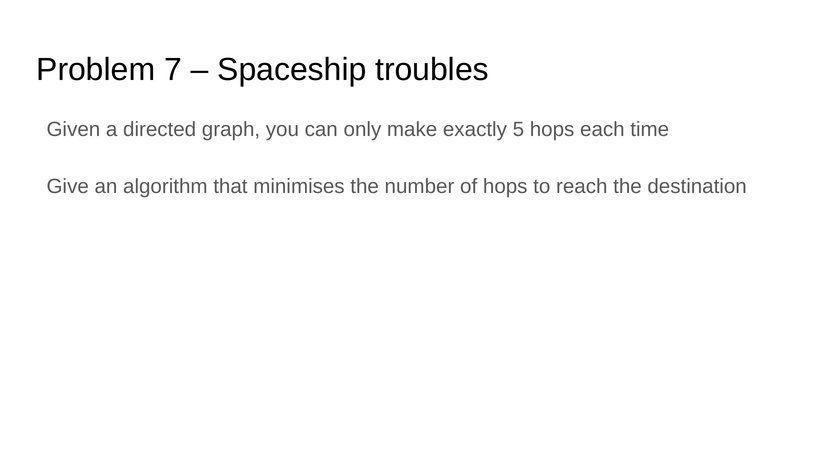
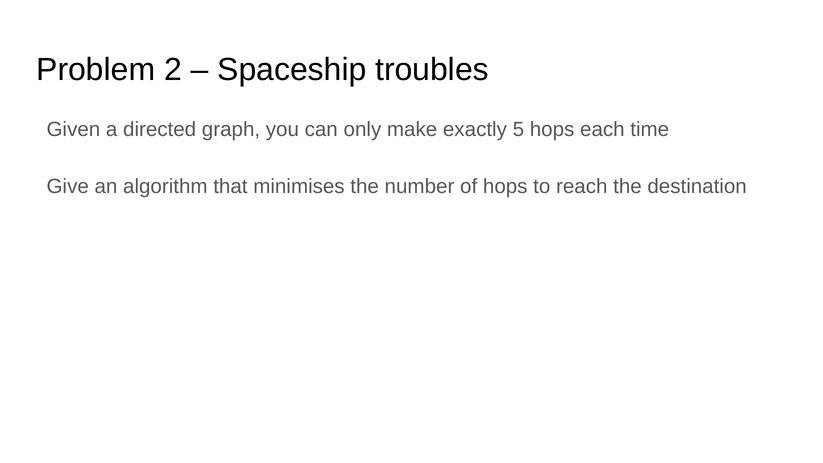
7: 7 -> 2 (173, 70)
